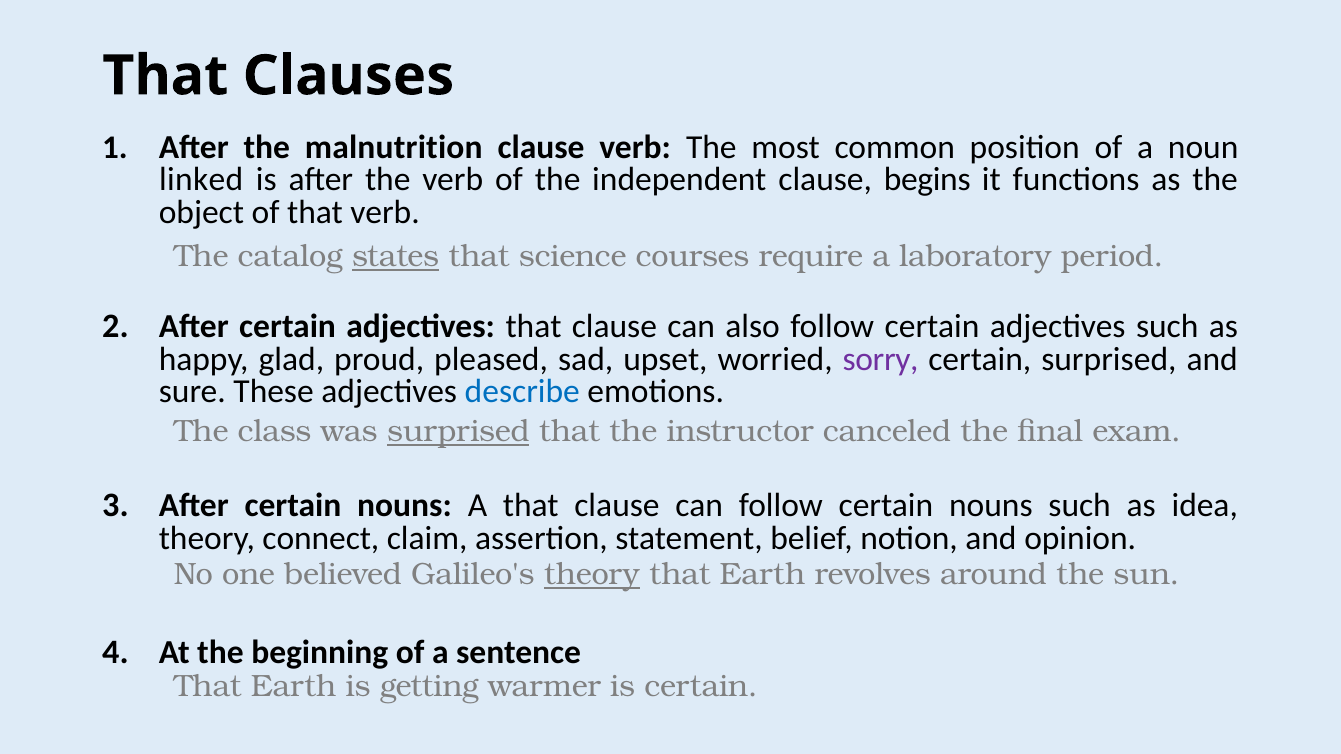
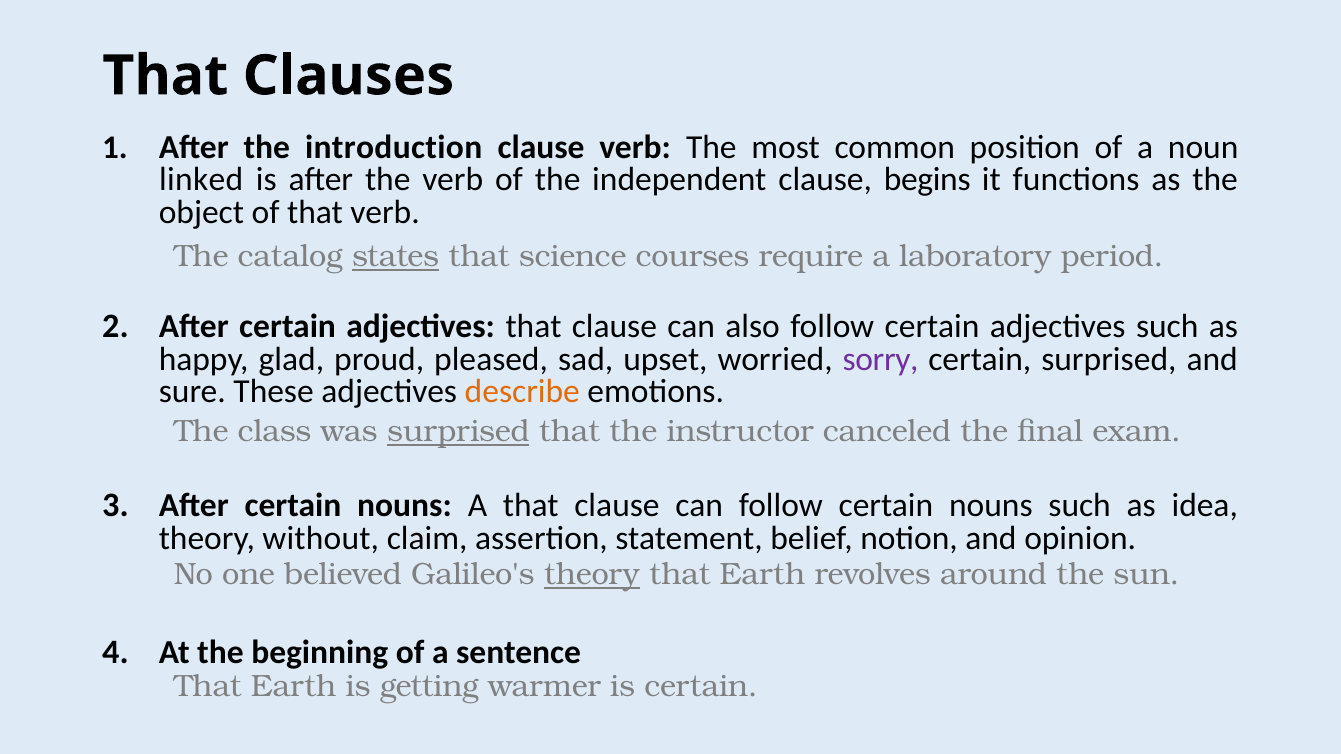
malnutrition: malnutrition -> introduction (394, 147)
describe colour: blue -> orange (522, 392)
connect: connect -> without (321, 538)
